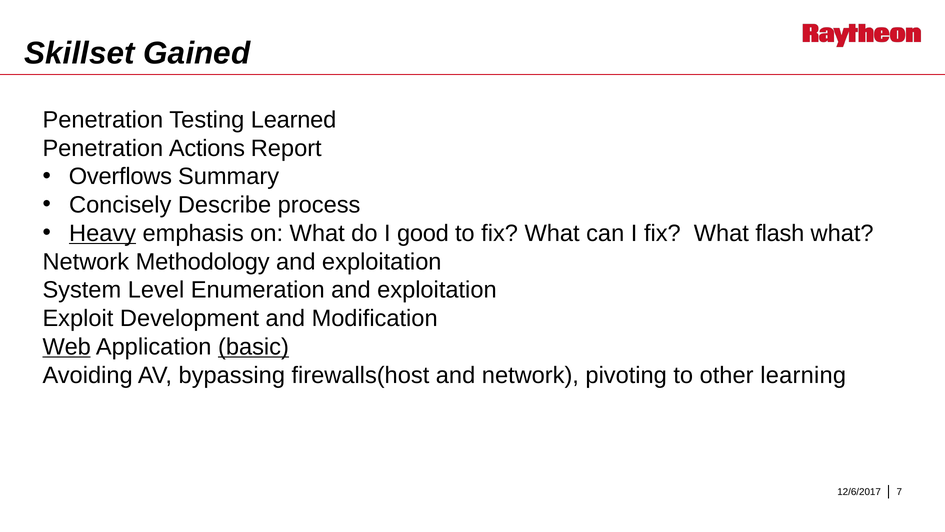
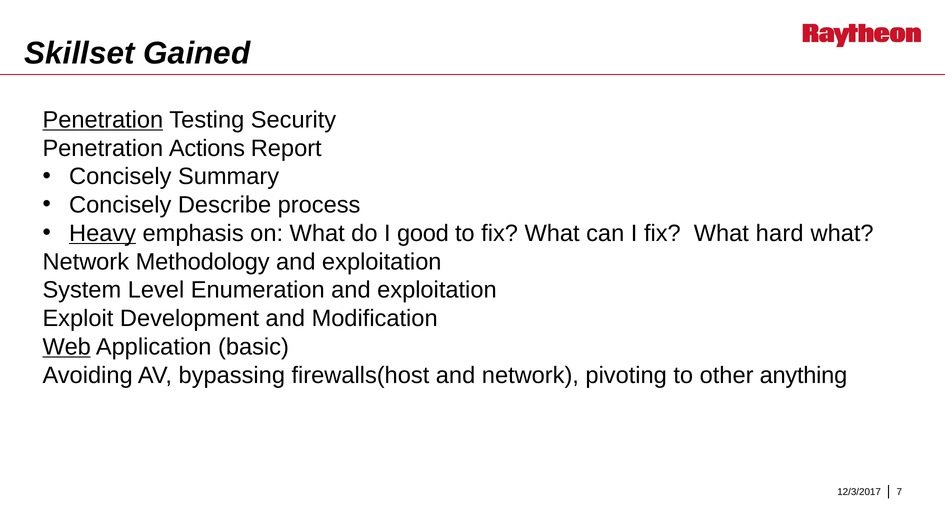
Penetration underline: none -> present (103, 120)
Learned: Learned -> Security (293, 120)
Overflows: Overflows -> Concisely (120, 176)
flash: flash -> hard (780, 233)
basic underline: present -> none (253, 347)
learning: learning -> anything (803, 375)
12/6/2017: 12/6/2017 -> 12/3/2017 (859, 492)
